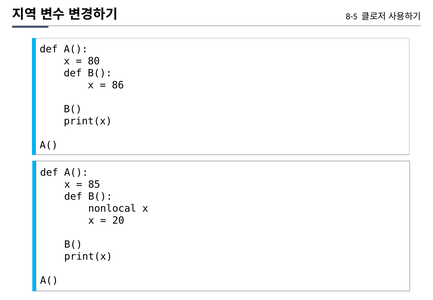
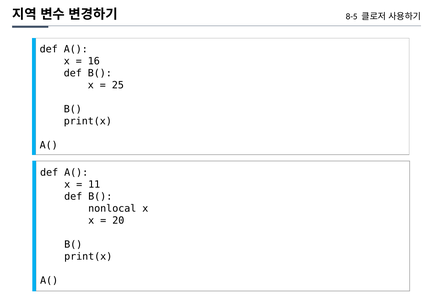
80: 80 -> 16 (94, 61)
86: 86 -> 25 (118, 85)
85: 85 -> 11 (94, 185)
